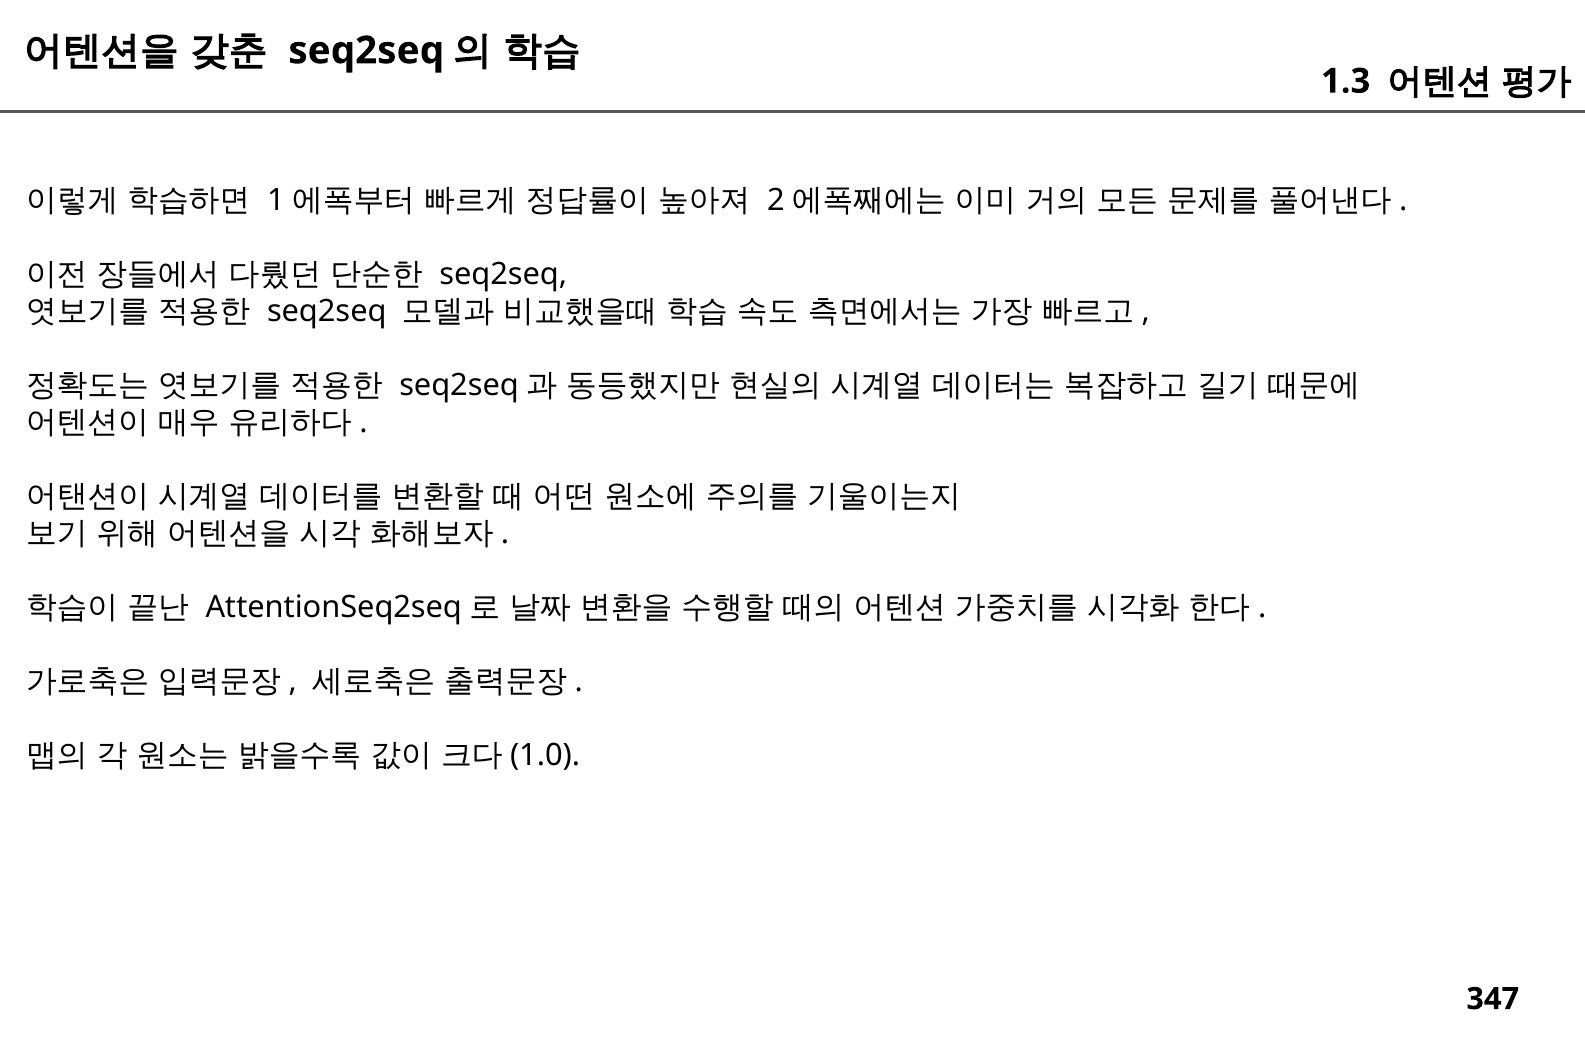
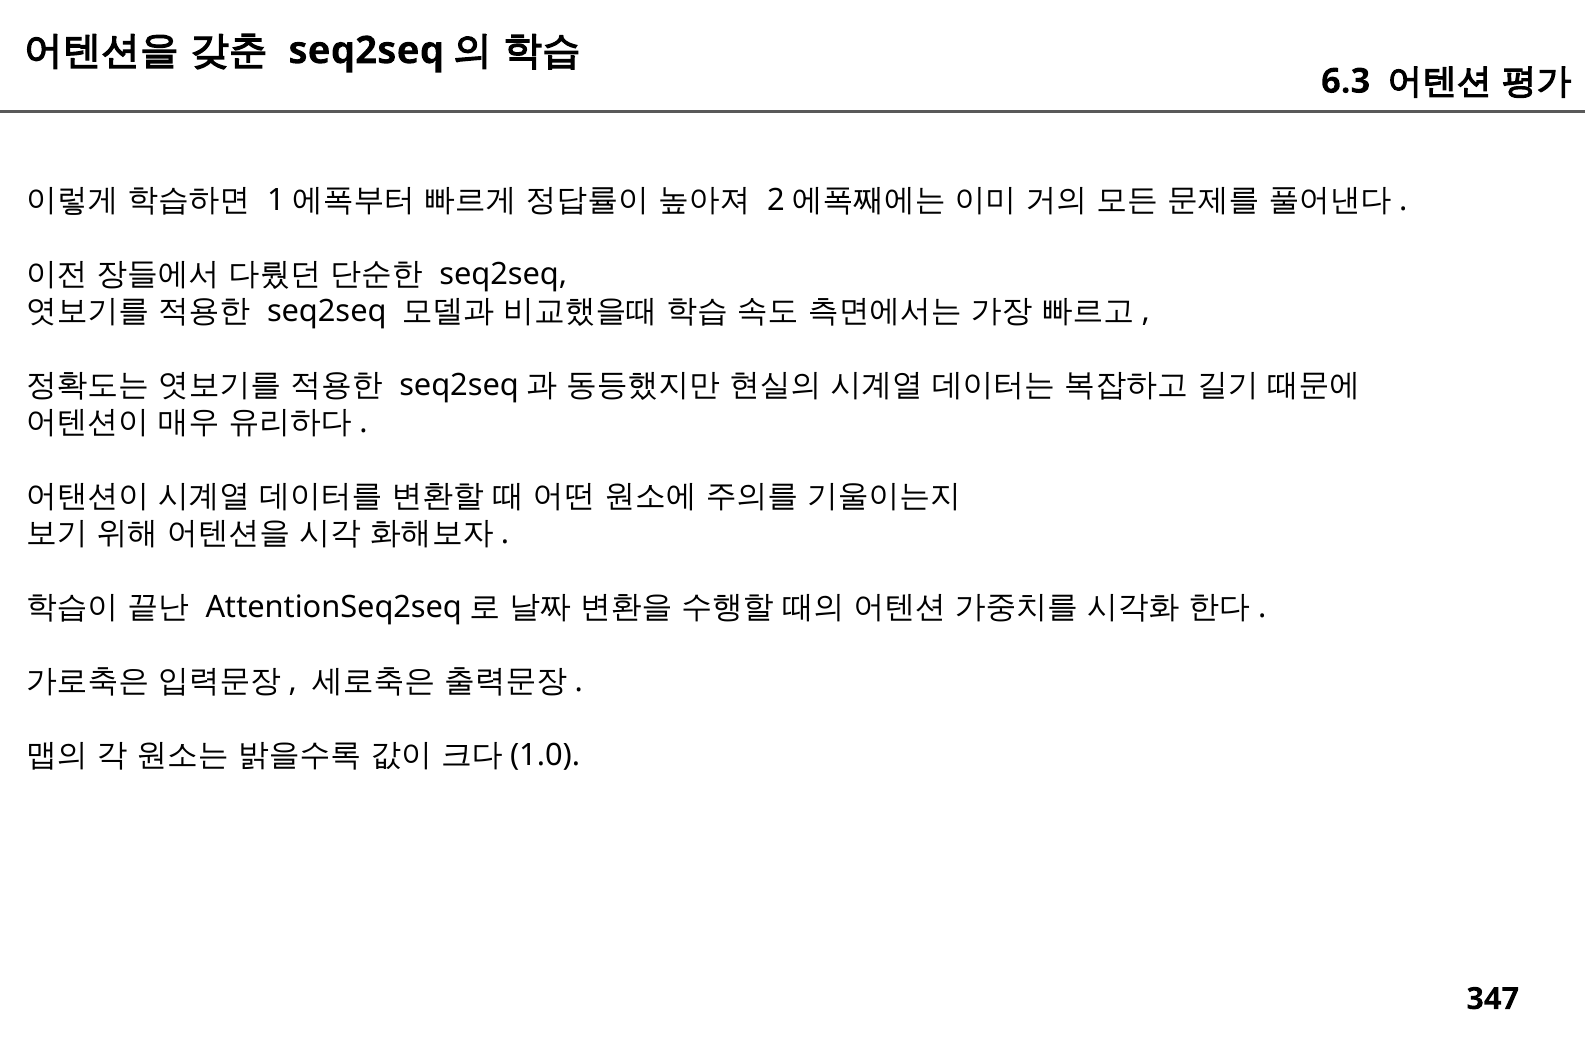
1.3: 1.3 -> 6.3 (1346, 81)
